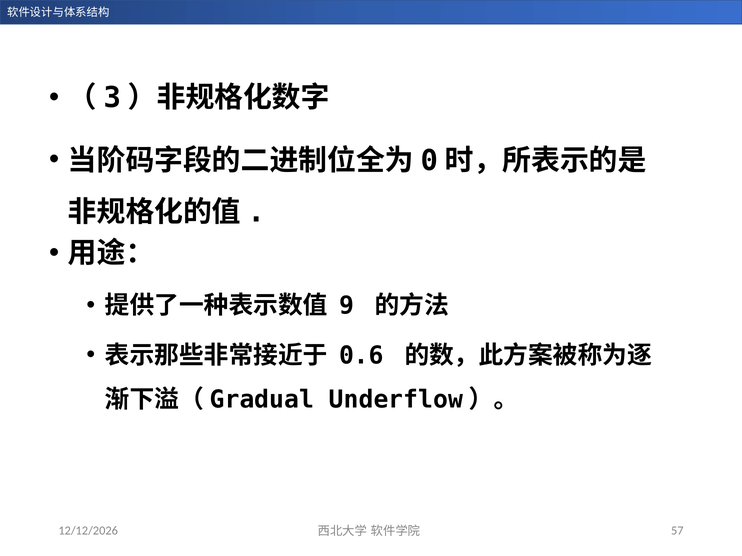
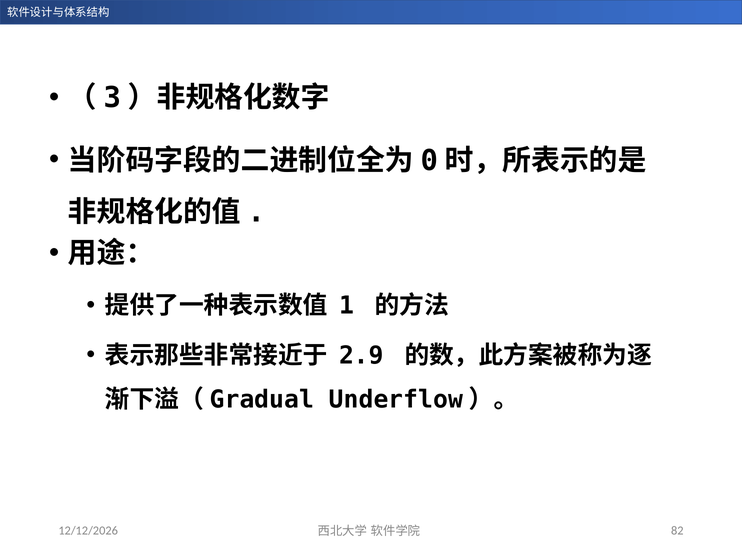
9: 9 -> 1 (347, 306)
0.6: 0.6 -> 2.9 (361, 356)
57: 57 -> 82 (677, 531)
